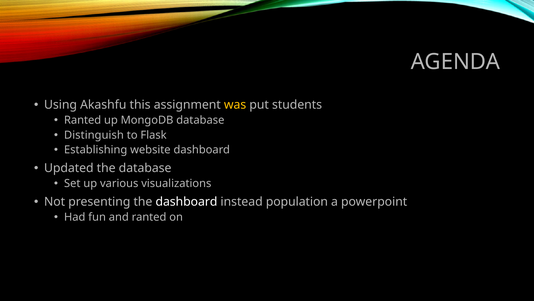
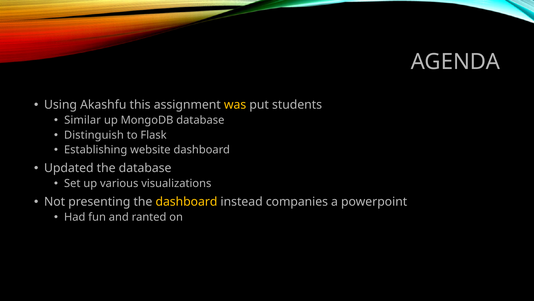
Ranted: Ranted -> Similar (83, 120)
dashboard colour: white -> yellow (186, 201)
population: population -> companies (297, 201)
